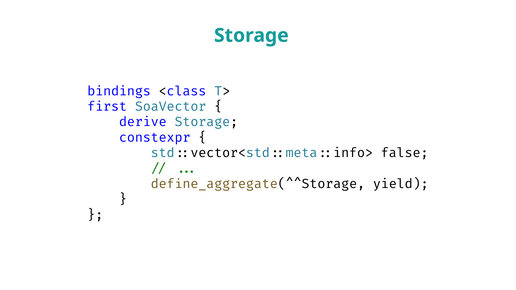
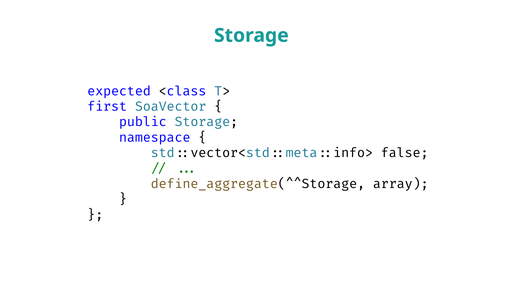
bindings: bindings -> expected (119, 91)
derive: derive -> public (143, 122)
constexpr: constexpr -> namespace (155, 138)
yield: yield -> array (401, 184)
